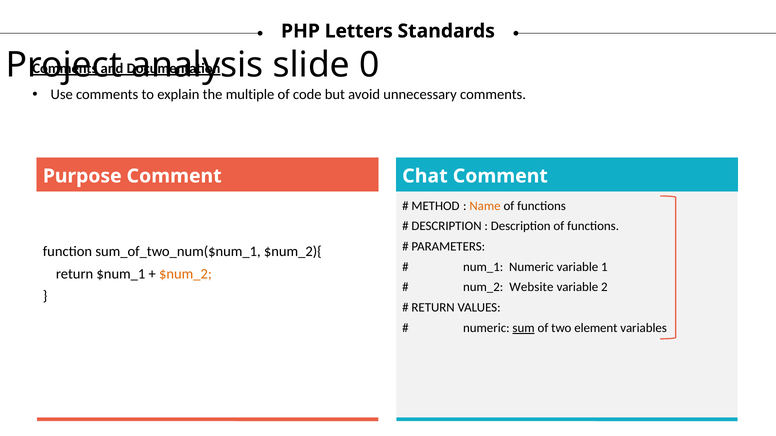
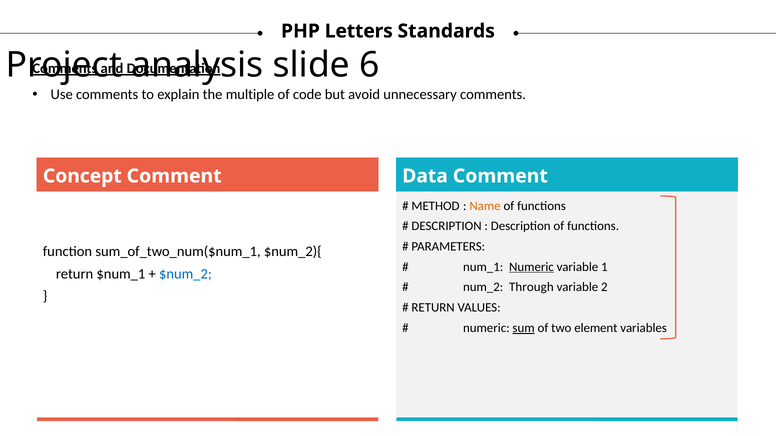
0: 0 -> 6 (369, 65)
Purpose: Purpose -> Concept (82, 176)
Chat: Chat -> Data (425, 176)
Numeric underline: none -> present (531, 267)
$num_2 colour: orange -> blue (185, 274)
Website: Website -> Through (531, 287)
